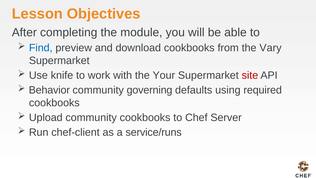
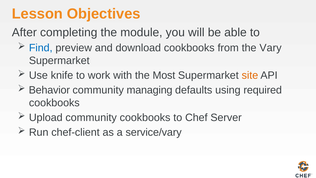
Your: Your -> Most (164, 75)
site colour: red -> orange (250, 75)
governing: governing -> managing (150, 90)
service/runs: service/runs -> service/vary (154, 132)
